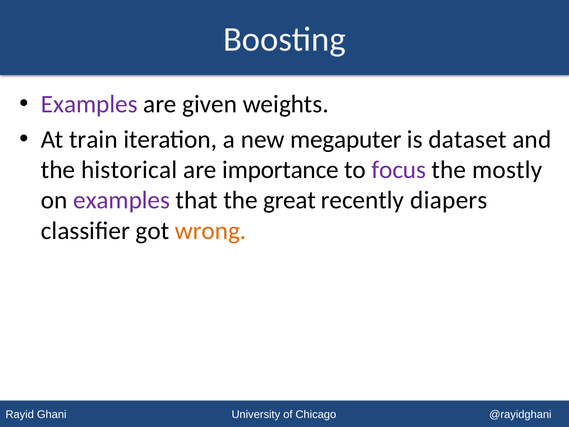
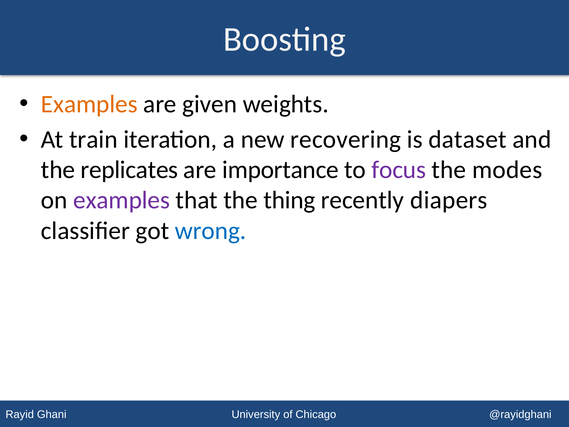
Examples colour: purple -> orange (89, 104)
megaputer: megaputer -> recovering (346, 139)
historical: historical -> replicates (129, 170)
mostly: mostly -> modes (507, 170)
great: great -> thing (289, 200)
wrong colour: orange -> blue (211, 231)
